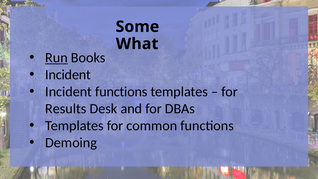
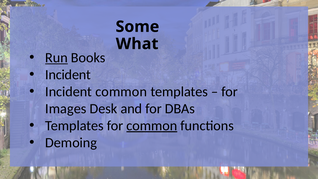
Incident functions: functions -> common (121, 92)
Results: Results -> Images (66, 109)
common underline: none -> present (152, 126)
